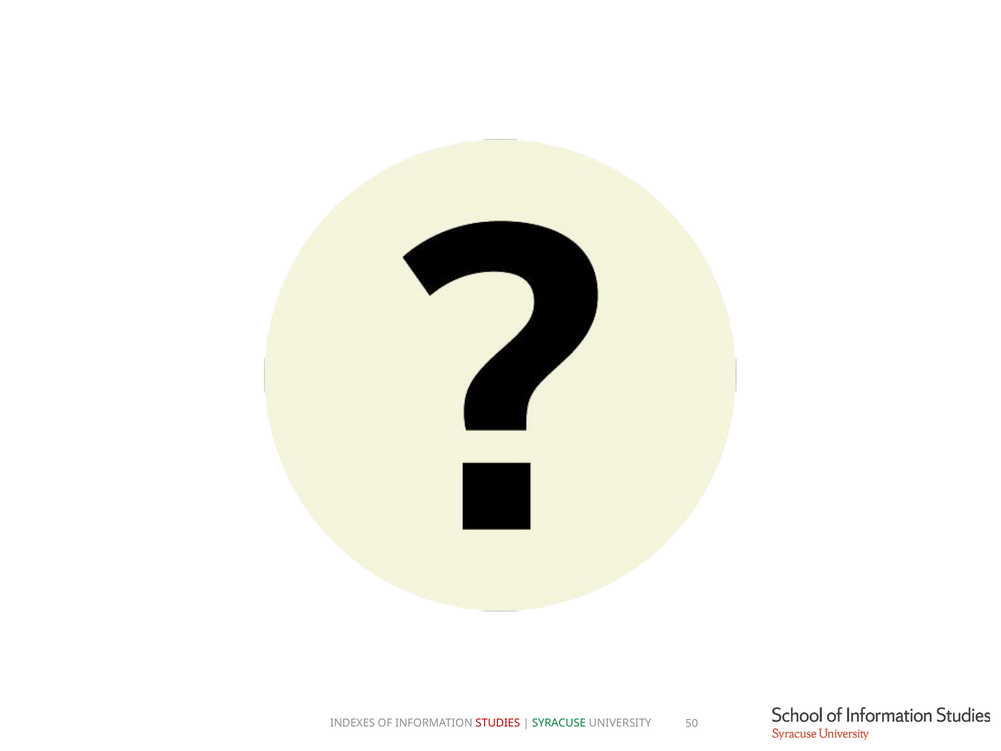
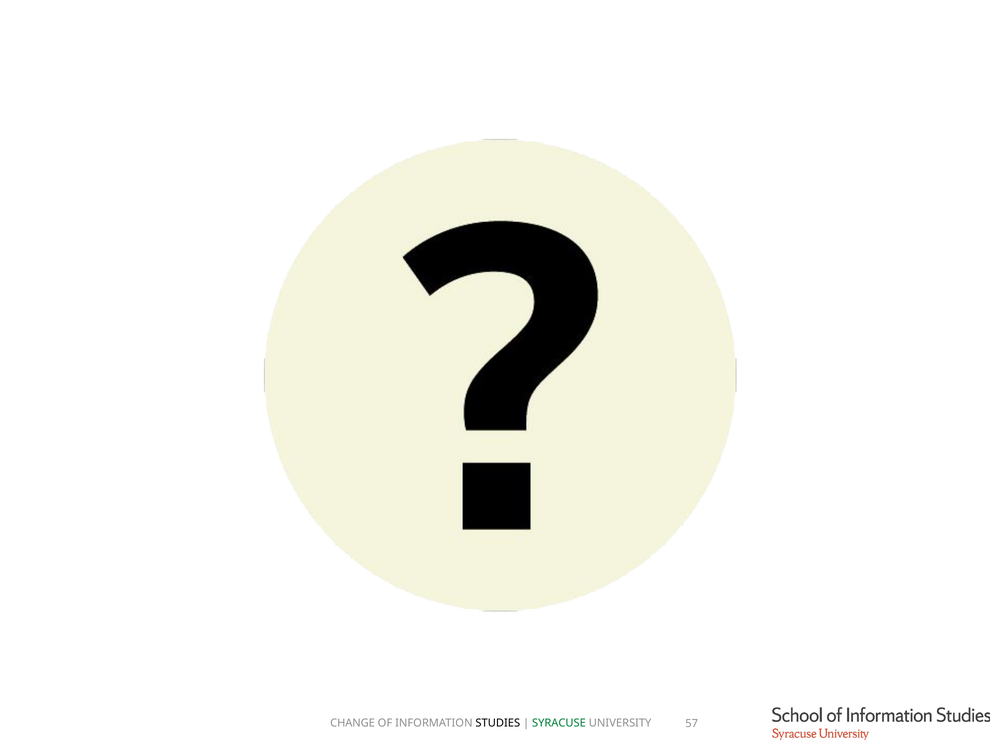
INDEXES: INDEXES -> CHANGE (353, 723)
STUDIES colour: red -> black (498, 723)
50: 50 -> 57 (692, 723)
